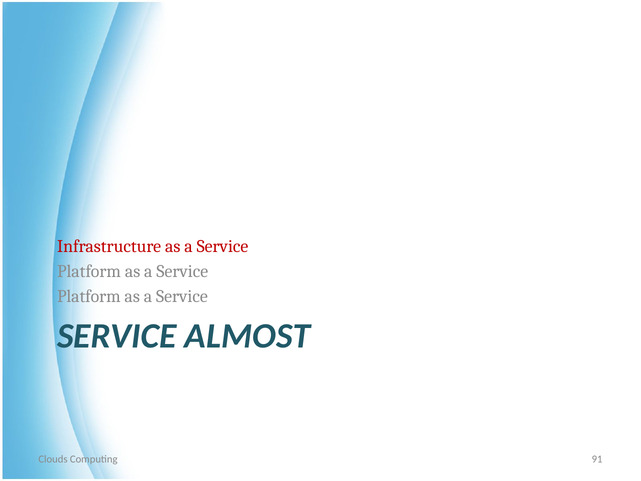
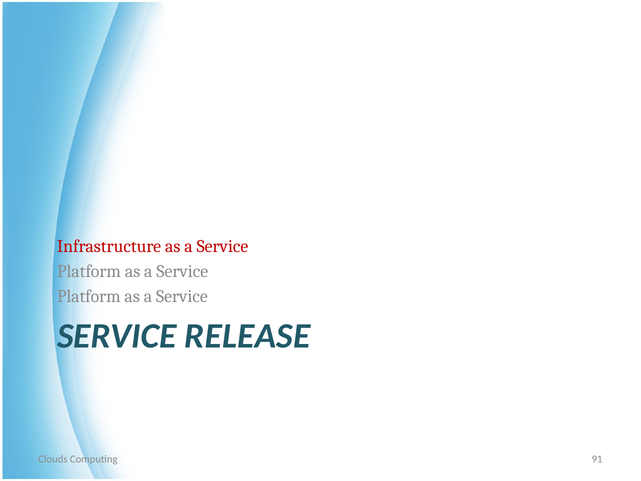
ALMOST: ALMOST -> RELEASE (247, 336)
